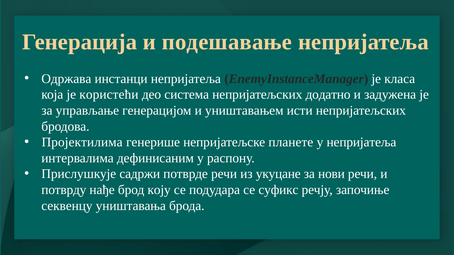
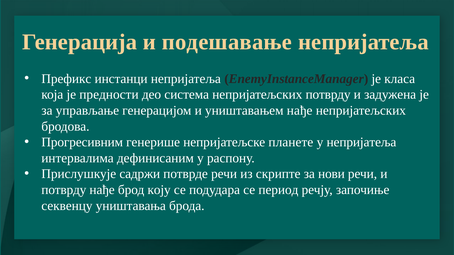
Одржава: Одржава -> Префикс (66, 79)
користећи: користећи -> предности (109, 95)
непријатељских додатно: додатно -> потврду (328, 95)
уништавањем исти: исти -> нађе (300, 111)
Пројектилима: Пројектилима -> Прогресивним (82, 142)
укуцане: укуцане -> скрипте (278, 174)
суфикс: суфикс -> период (278, 190)
